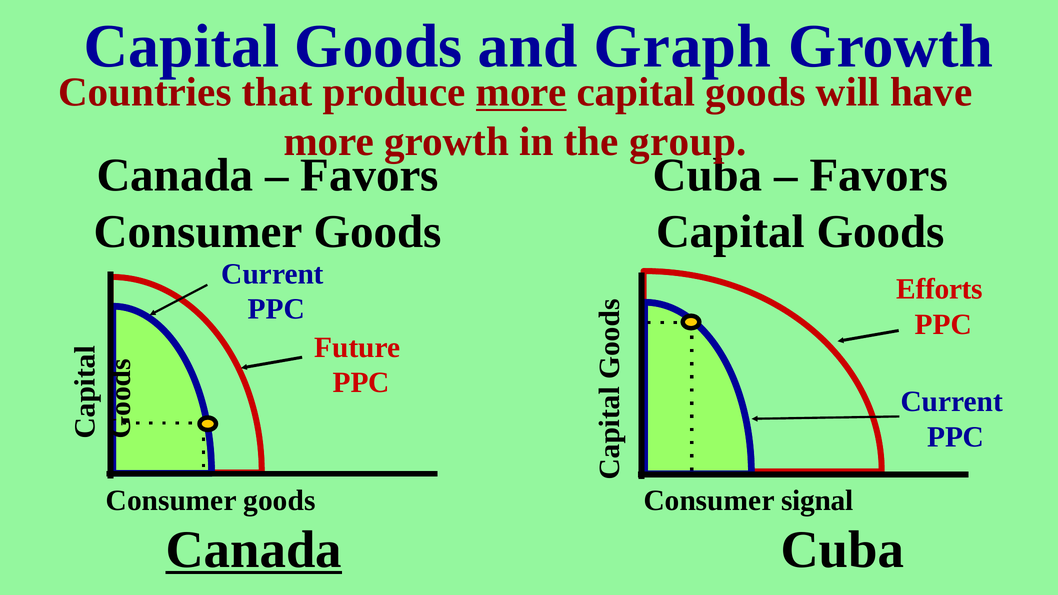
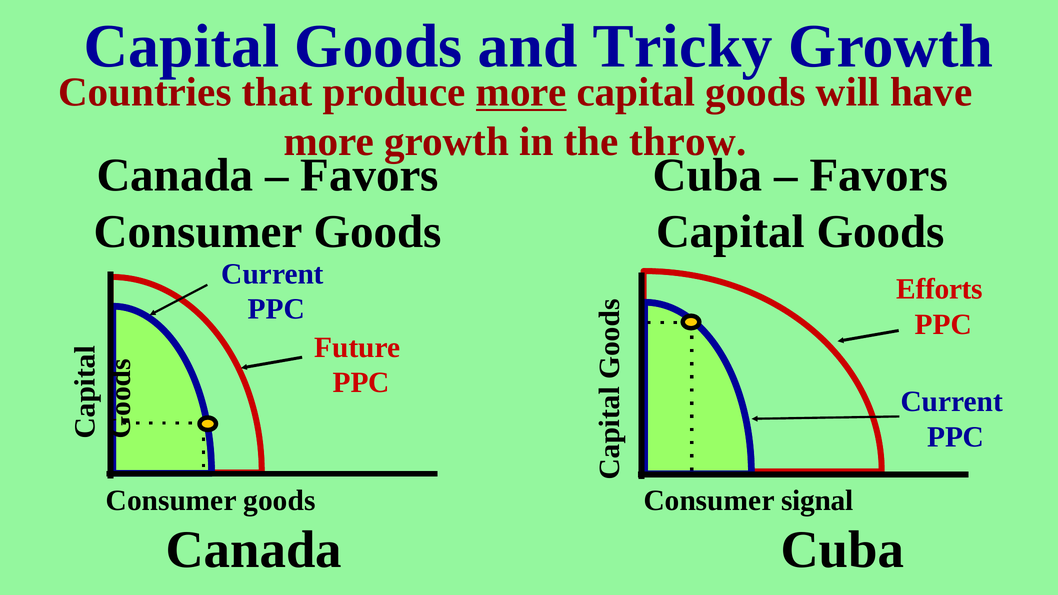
Graph: Graph -> Tricky (683, 46)
group: group -> throw (688, 142)
Canada underline: present -> none (254, 550)
